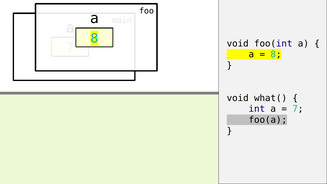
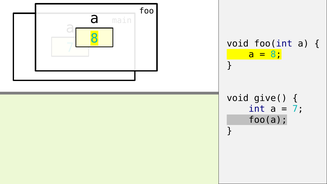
what(: what( -> give( (271, 98)
